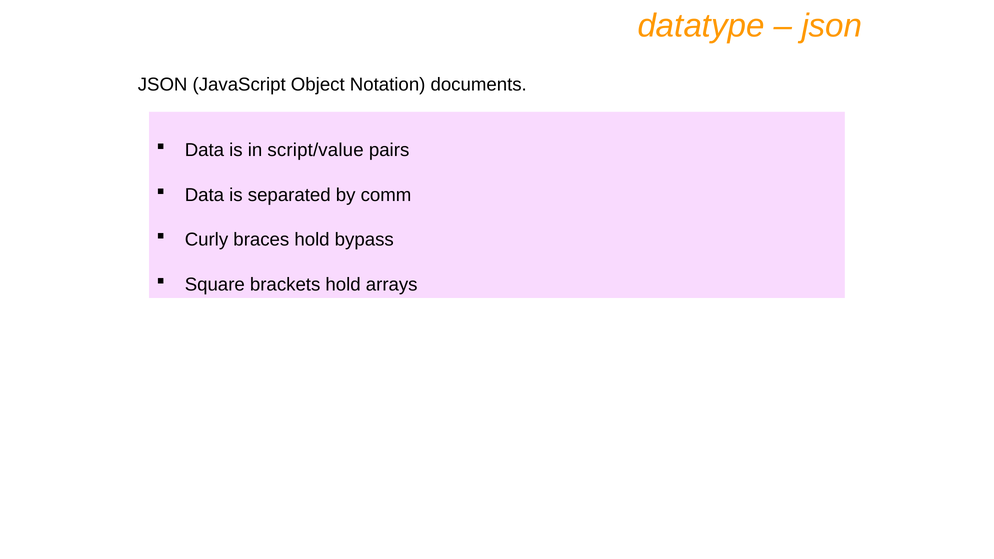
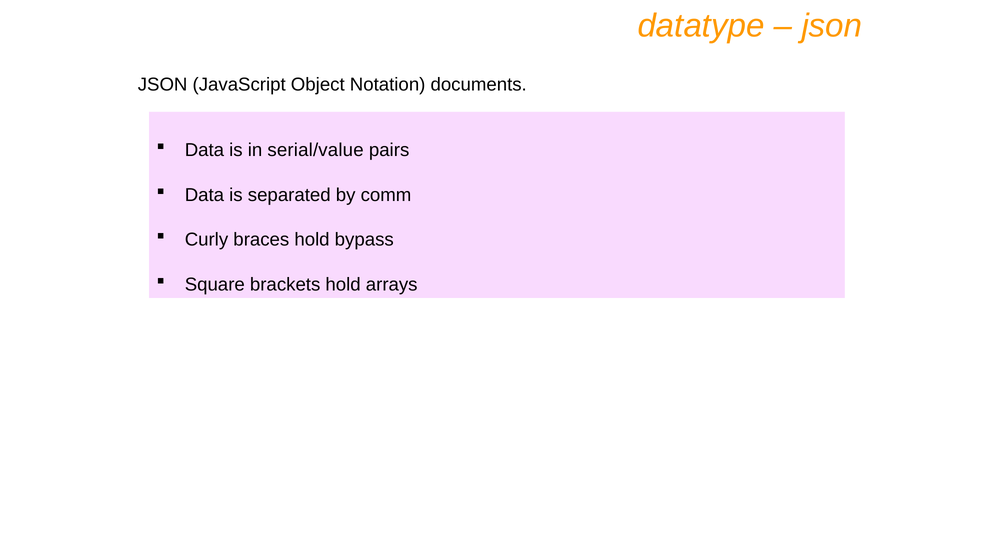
script/value: script/value -> serial/value (316, 150)
